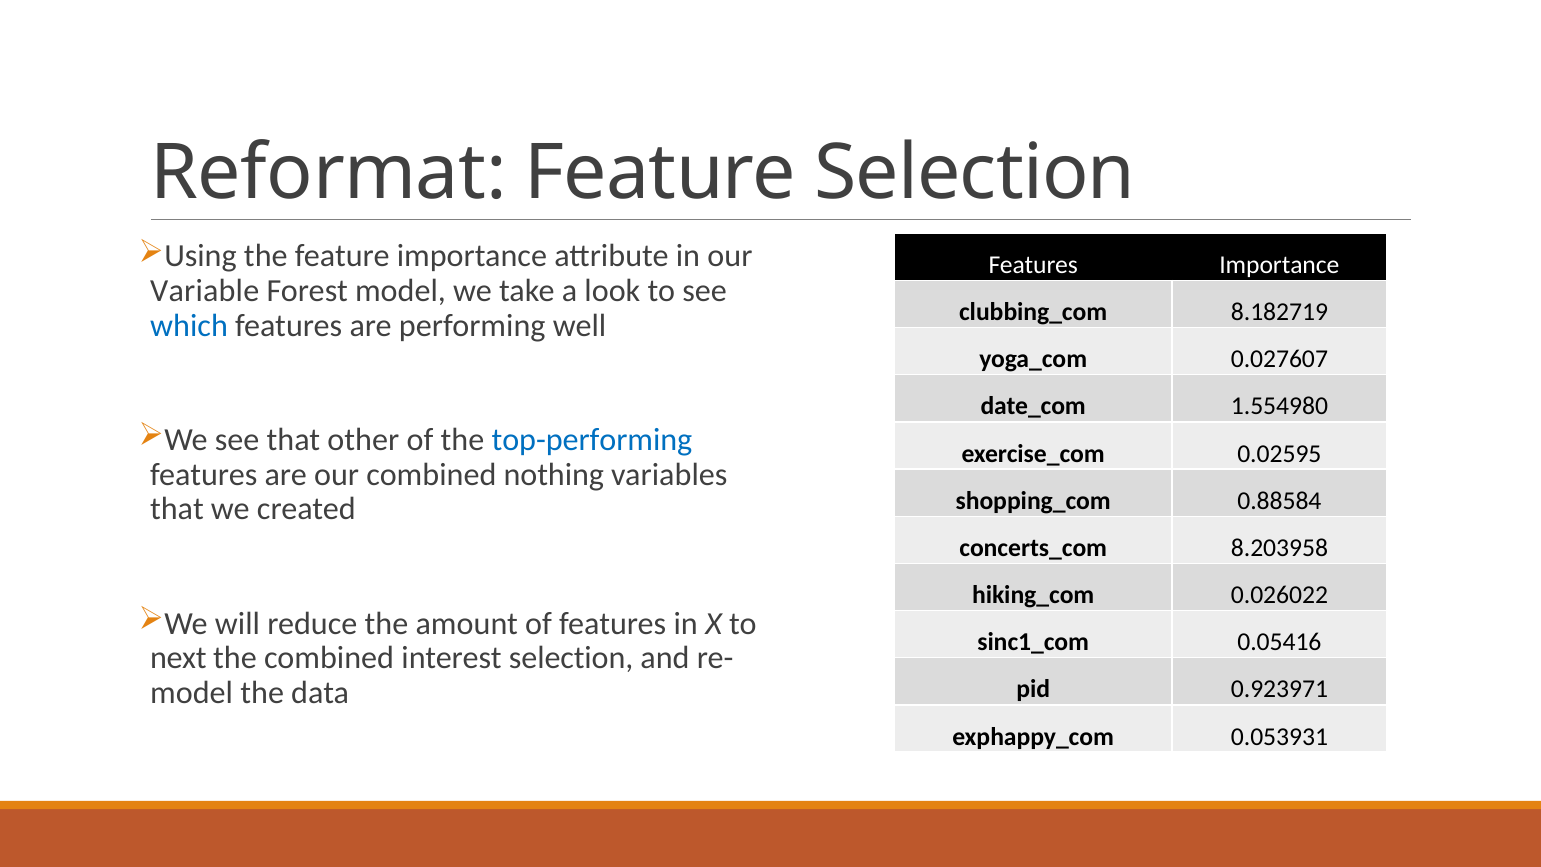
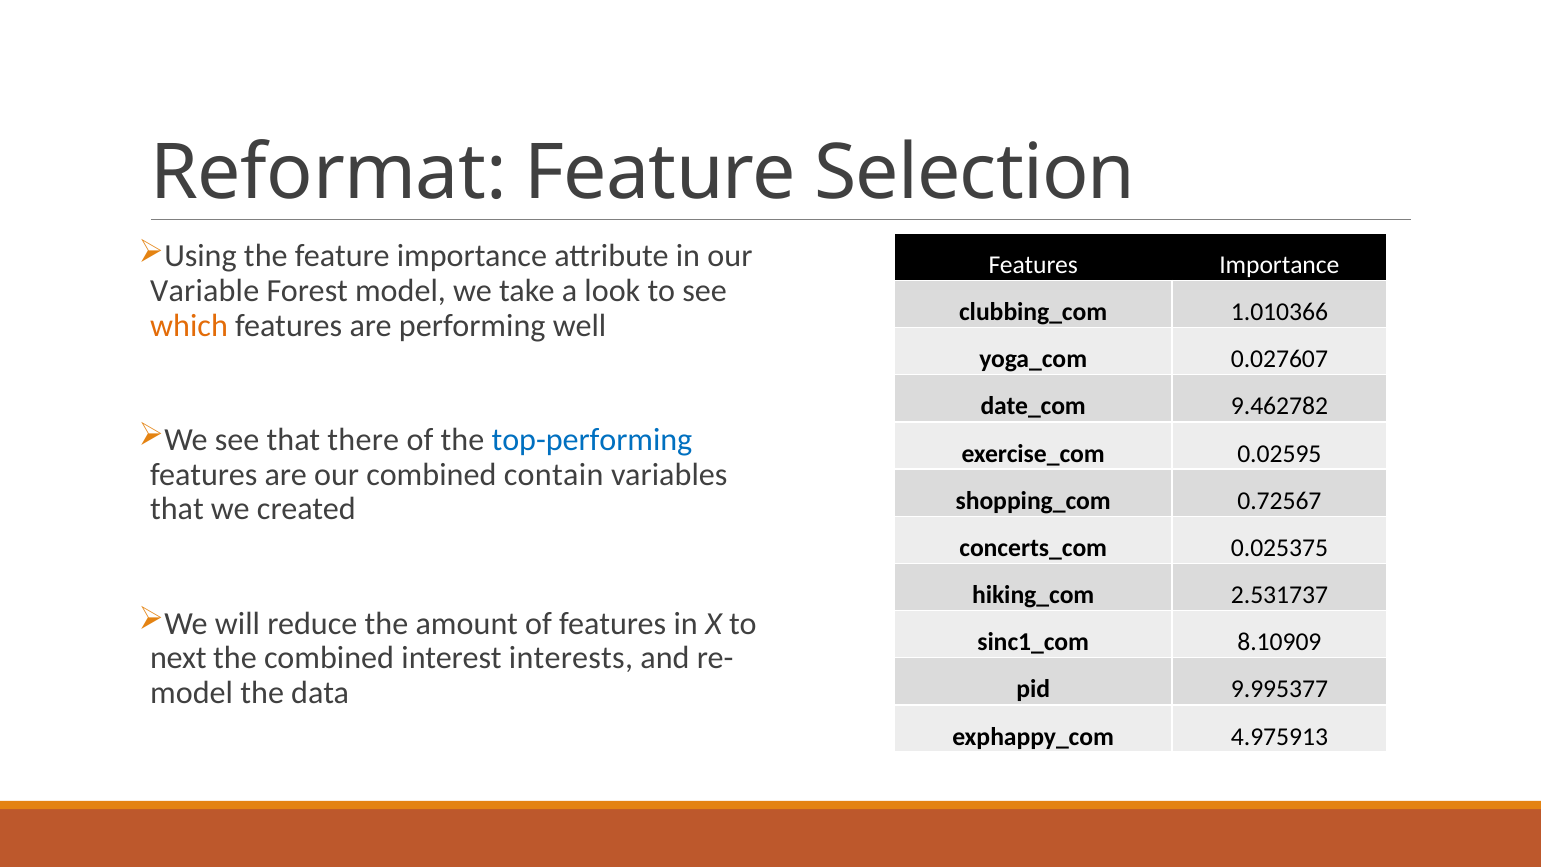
8.182719: 8.182719 -> 1.010366 (1279, 312)
which colour: blue -> orange (189, 326)
1.554980: 1.554980 -> 9.462782 (1279, 406)
other: other -> there (363, 440)
nothing: nothing -> contain (554, 475)
0.88584: 0.88584 -> 0.72567 (1279, 501)
8.203958: 8.203958 -> 0.025375 (1279, 548)
0.026022: 0.026022 -> 2.531737 (1279, 595)
0.05416: 0.05416 -> 8.10909 (1279, 642)
interest selection: selection -> interests (571, 658)
0.923971: 0.923971 -> 9.995377 (1279, 689)
0.053931: 0.053931 -> 4.975913 (1279, 736)
